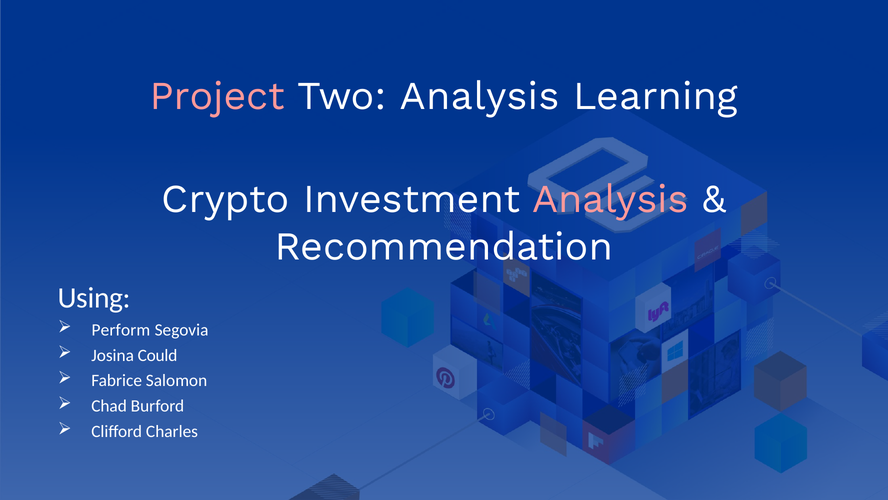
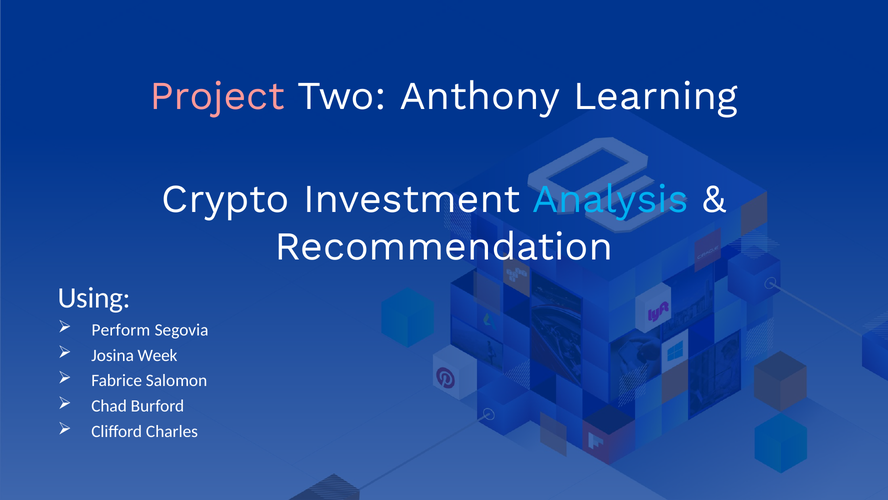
Two Analysis: Analysis -> Anthony (480, 96)
Analysis colour: pink -> light blue (610, 199)
Could: Could -> Week (157, 355)
